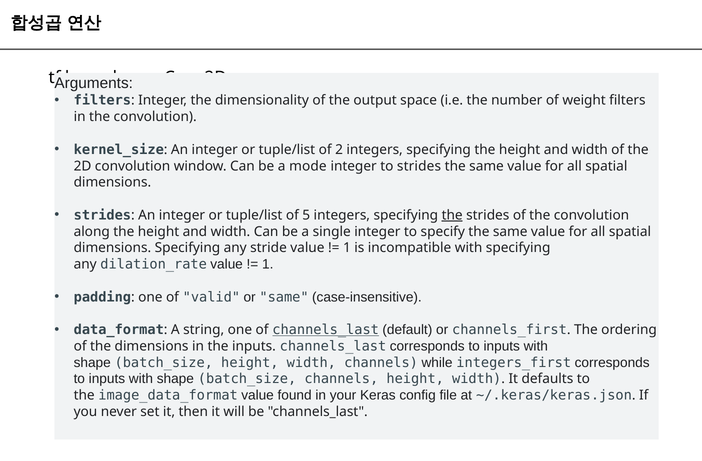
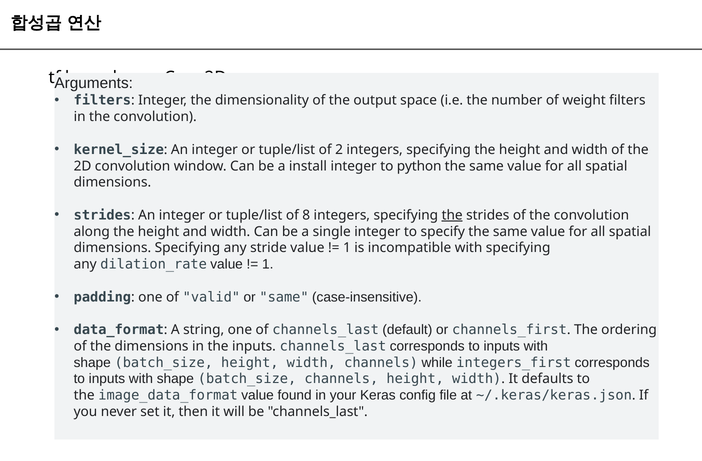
mode: mode -> install (308, 166)
to strides: strides -> python (419, 166)
5: 5 -> 8 (306, 215)
channels_last underline: present -> none (326, 330)
